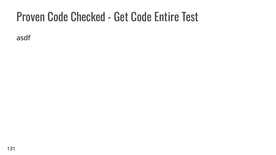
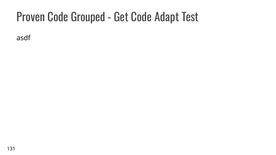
Checked: Checked -> Grouped (88, 18)
Entire: Entire -> Adapt (167, 18)
